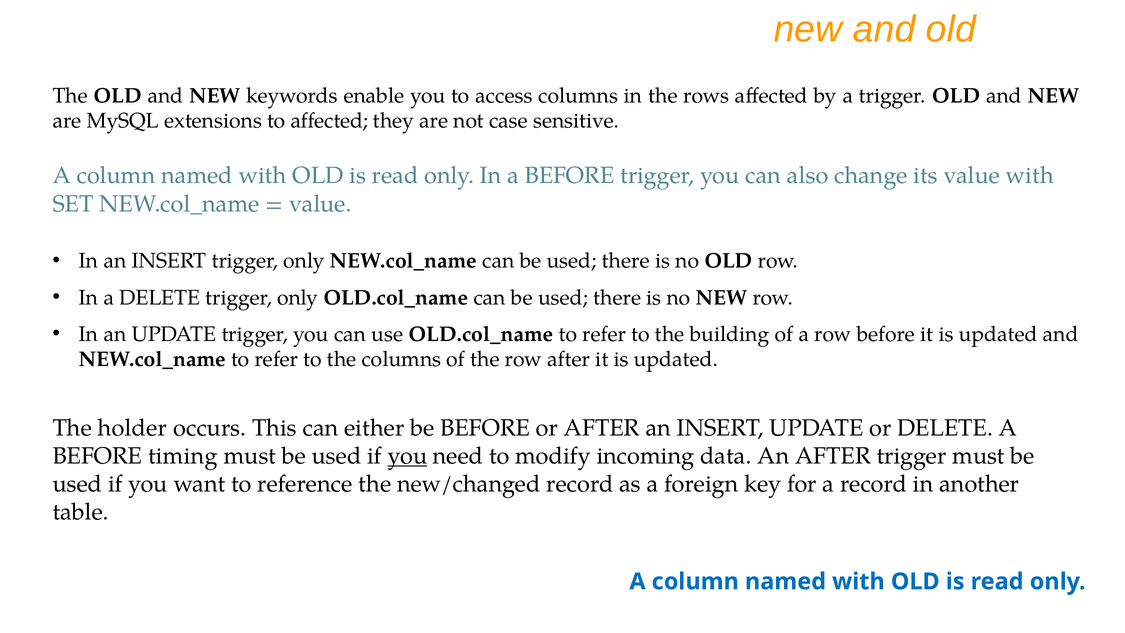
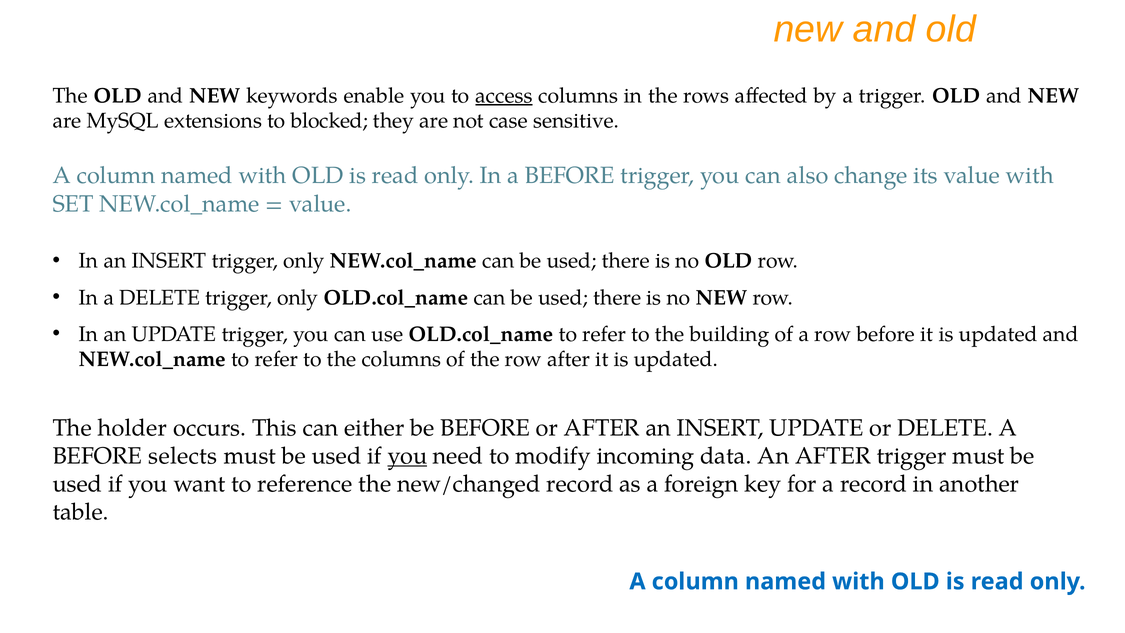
access underline: none -> present (504, 96)
to affected: affected -> blocked (329, 121)
timing: timing -> selects (183, 456)
